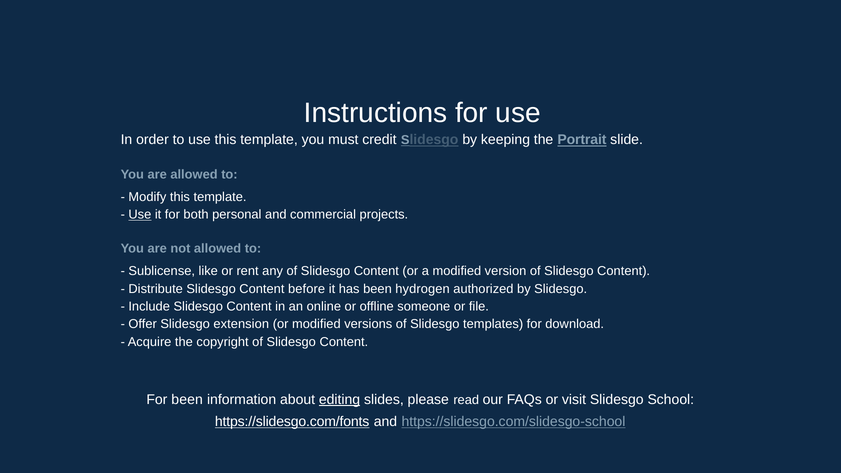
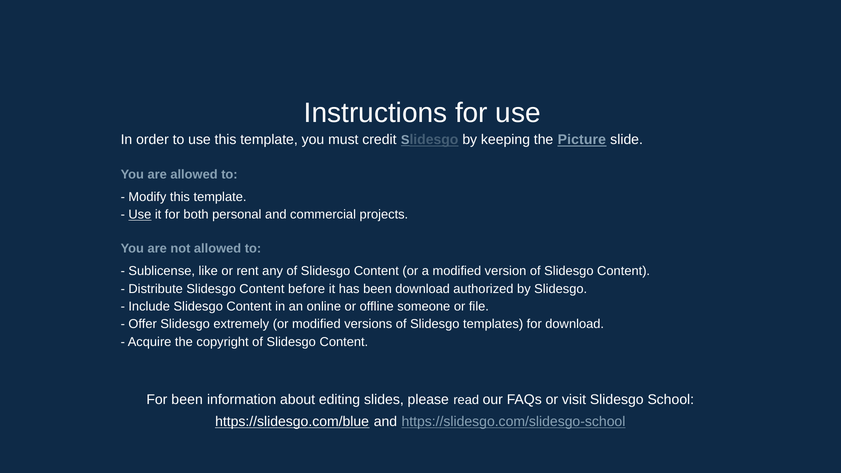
Portrait: Portrait -> Picture (582, 140)
been hydrogen: hydrogen -> download (423, 289)
extension: extension -> extremely (241, 324)
editing underline: present -> none (340, 400)
https://slidesgo.com/fonts: https://slidesgo.com/fonts -> https://slidesgo.com/blue (292, 422)
